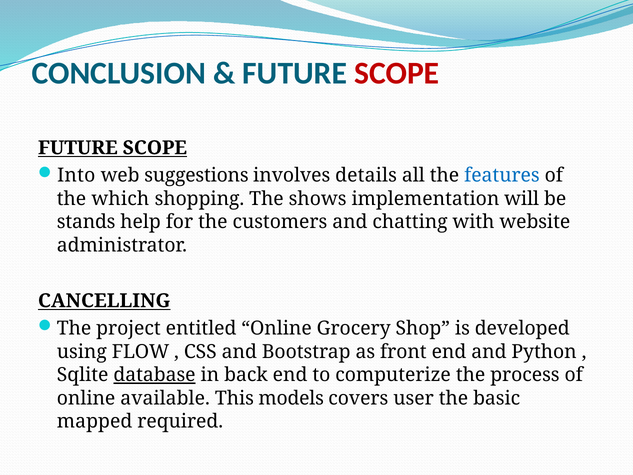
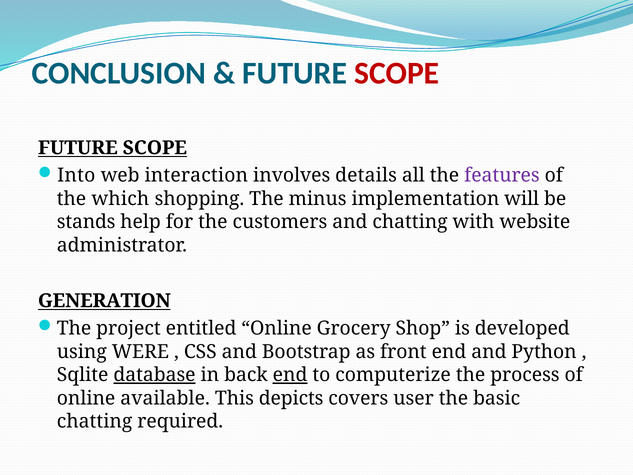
suggestions: suggestions -> interaction (196, 175)
features colour: blue -> purple (502, 175)
shows: shows -> minus (318, 199)
CANCELLING: CANCELLING -> GENERATION (104, 301)
FLOW: FLOW -> WERE (140, 352)
end underline: none -> present (290, 375)
models: models -> depicts (291, 398)
mapped: mapped -> chatting (95, 421)
